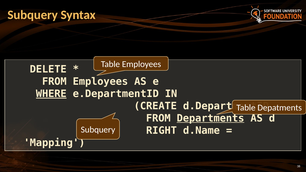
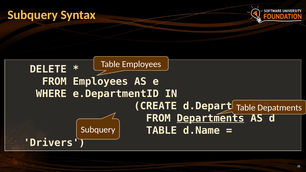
WHERE underline: present -> none (51, 94)
RIGHT: RIGHT -> TABLE (162, 131)
Mapping: Mapping -> Drivers (54, 143)
